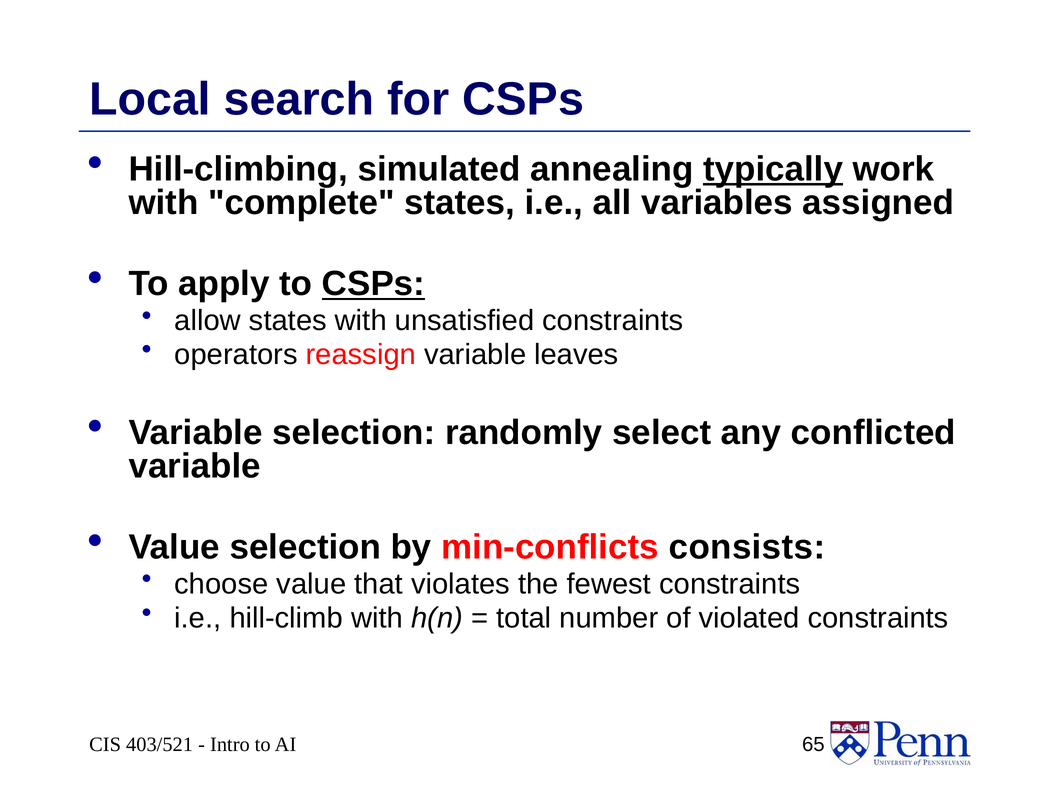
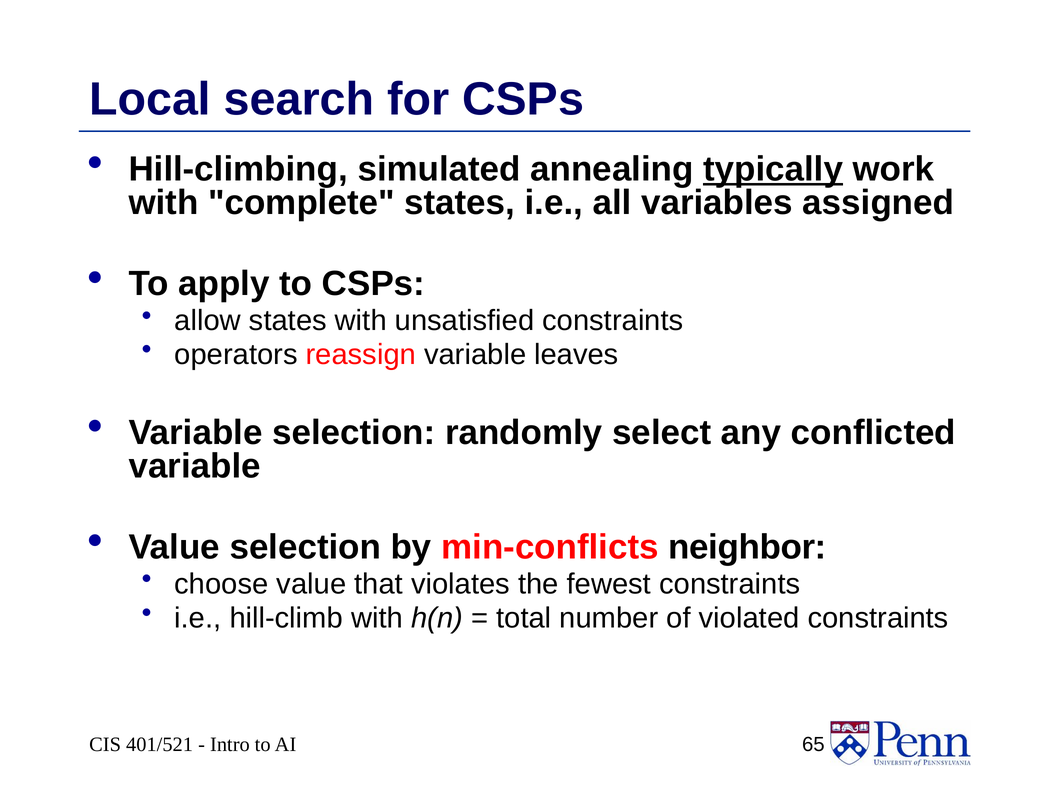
CSPs underline: present -> none (373, 284)
consists: consists -> neighbor (747, 547)
403/521: 403/521 -> 401/521 (160, 744)
